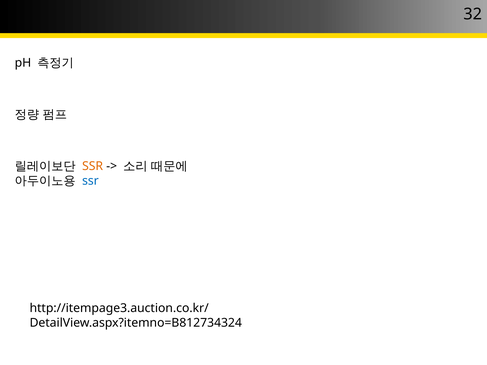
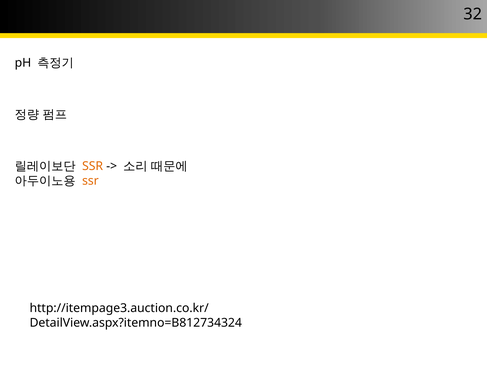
ssr colour: blue -> orange (90, 181)
